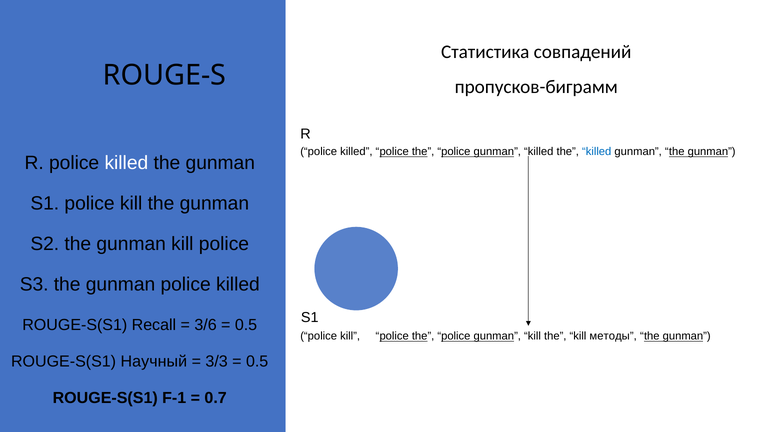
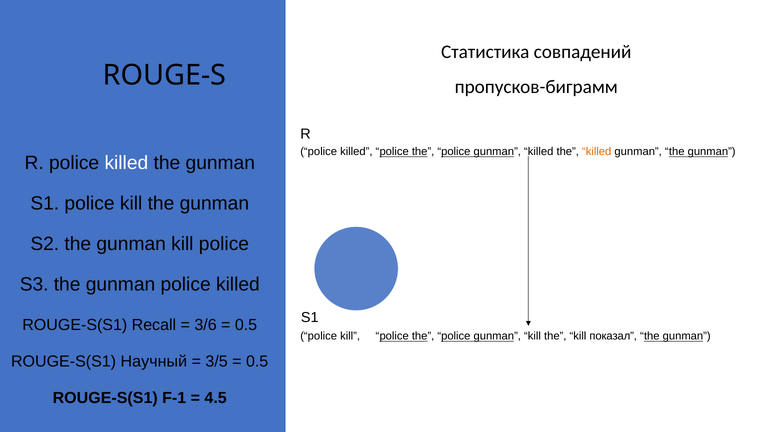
killed colour: blue -> orange (597, 152)
методы: методы -> показал (613, 336)
3/3: 3/3 -> 3/5 (217, 361)
0.7: 0.7 -> 4.5 (216, 398)
